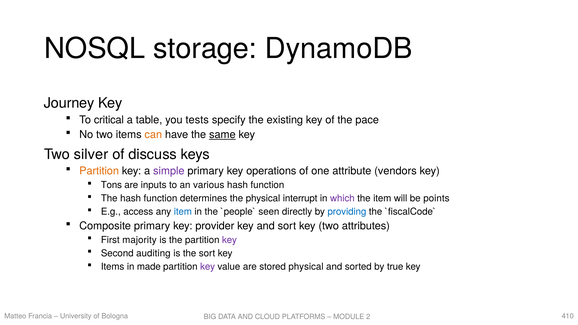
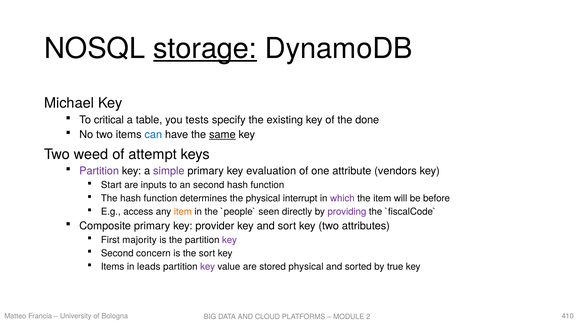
storage underline: none -> present (205, 49)
Journey: Journey -> Michael (69, 103)
pace: pace -> done (367, 120)
can colour: orange -> blue (153, 135)
silver: silver -> weed (91, 154)
discuss: discuss -> attempt (153, 154)
Partition colour: orange -> purple (99, 171)
operations: operations -> evaluation (271, 171)
Tons: Tons -> Start (111, 185)
an various: various -> second (209, 185)
points: points -> before (437, 198)
item colour: blue -> orange (183, 212)
providing colour: blue -> purple (347, 212)
auditing: auditing -> concern (153, 253)
made: made -> leads (149, 267)
